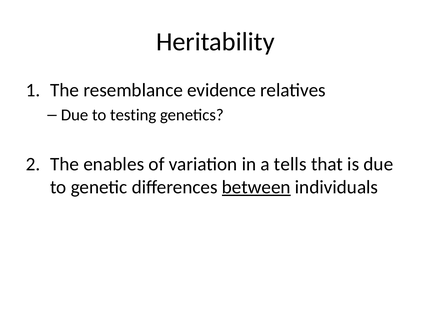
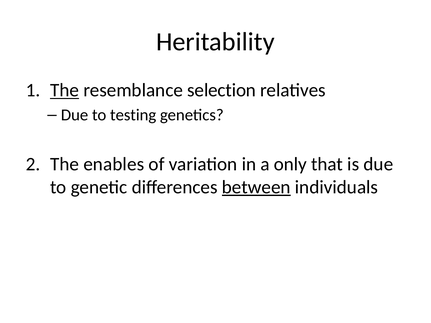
The underline: none -> present (65, 90)
evidence: evidence -> selection (222, 90)
tells: tells -> only (290, 164)
